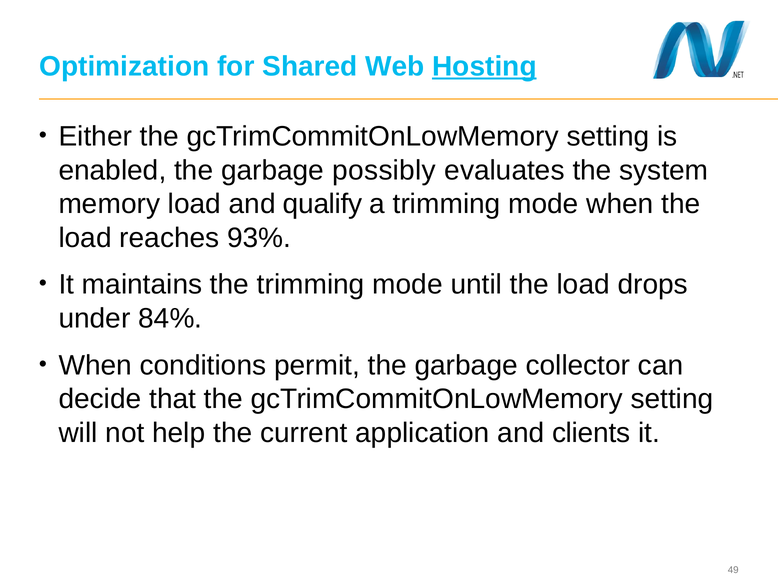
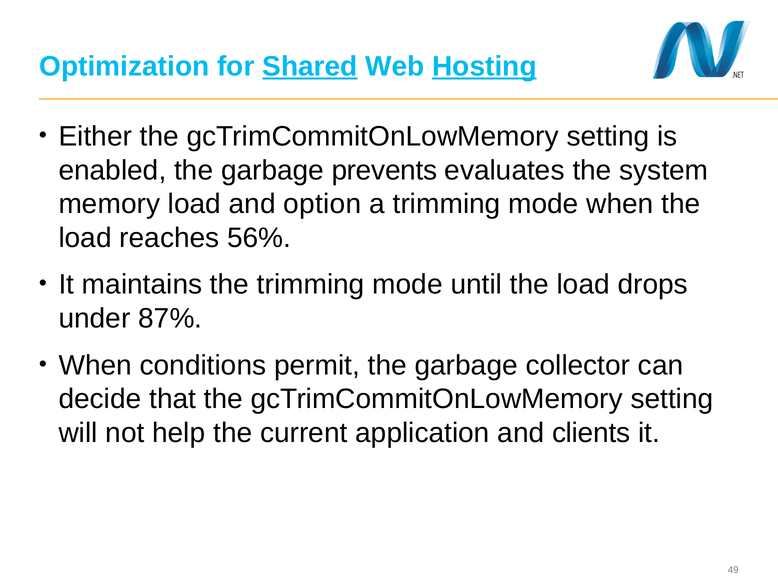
Shared underline: none -> present (310, 66)
possibly: possibly -> prevents (384, 170)
qualify: qualify -> option (322, 204)
93%: 93% -> 56% (259, 238)
84%: 84% -> 87% (170, 318)
